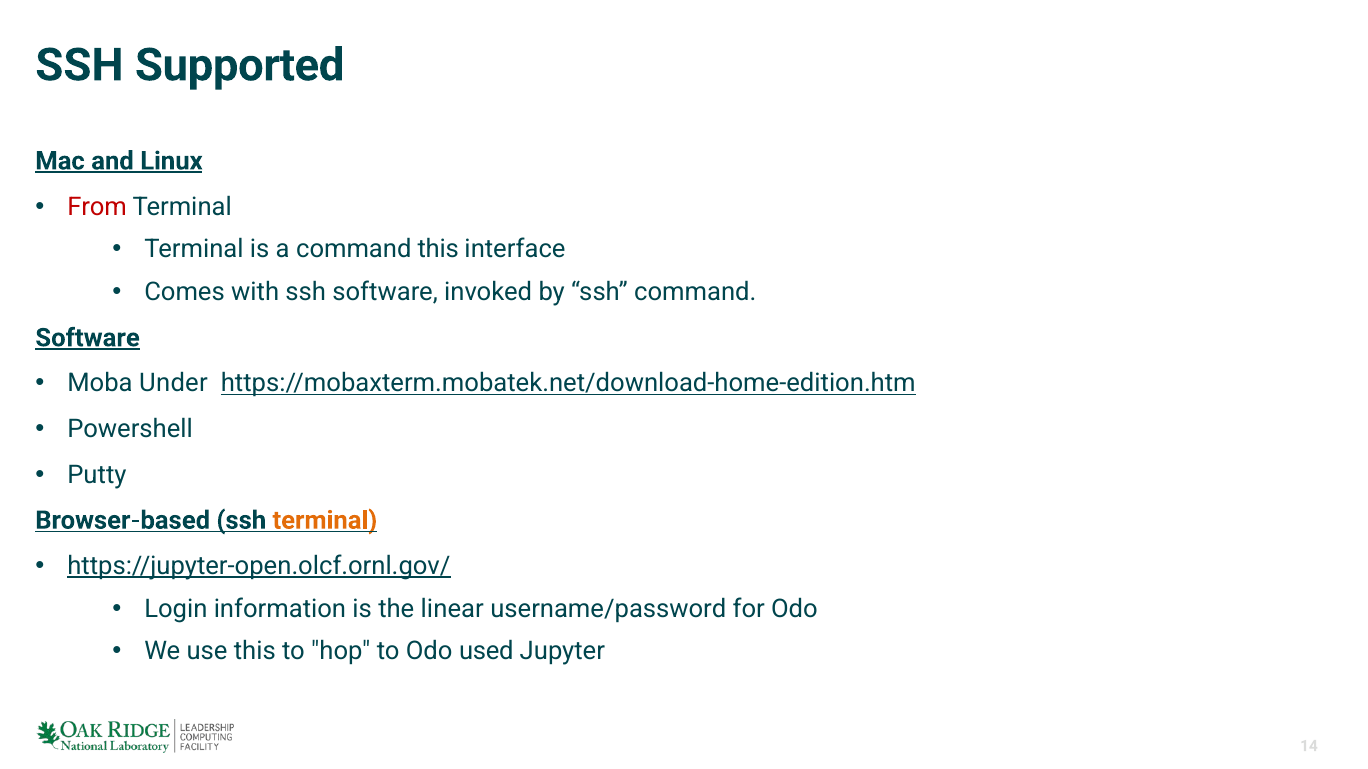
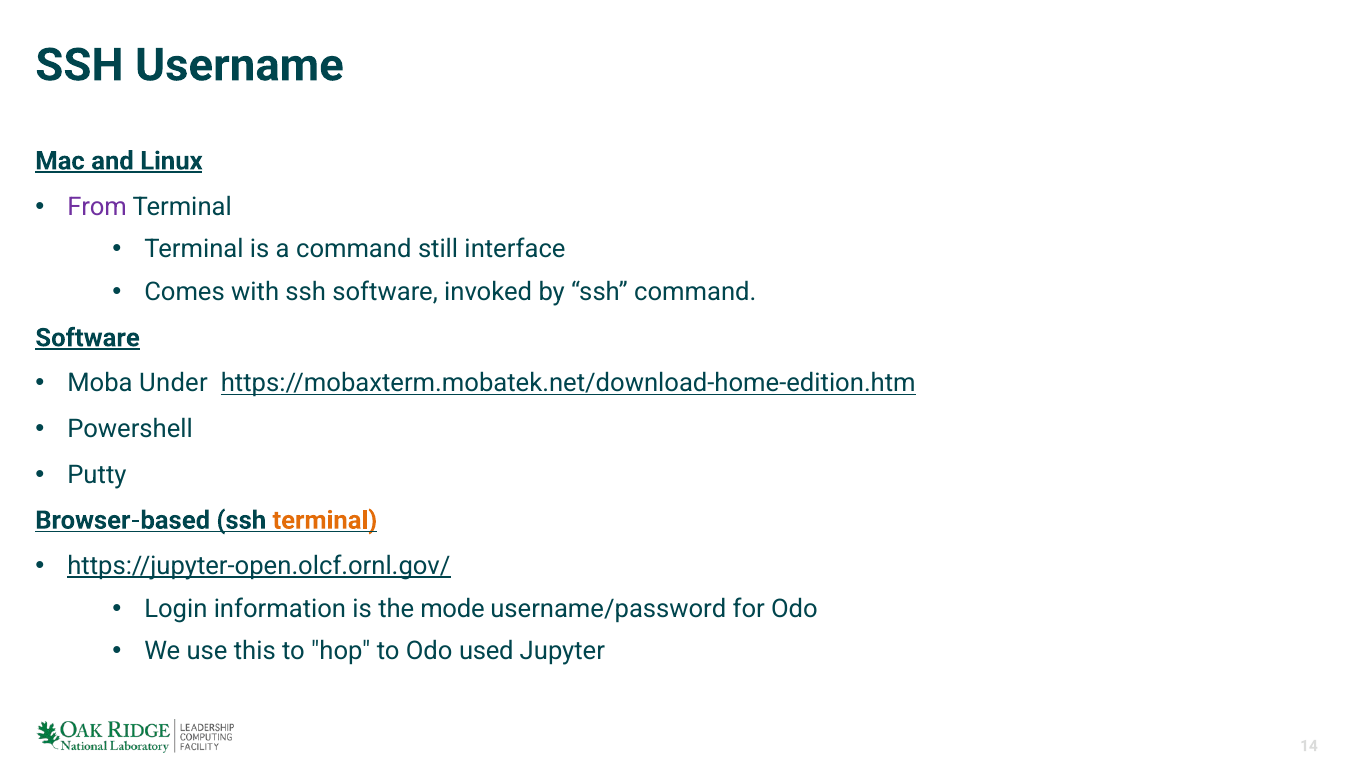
Supported: Supported -> Username (239, 65)
From colour: red -> purple (97, 207)
command this: this -> still (438, 250)
linear: linear -> mode (452, 609)
